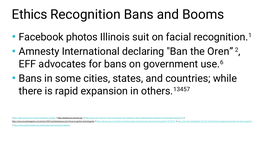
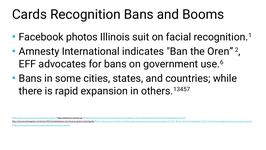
Ethics: Ethics -> Cards (30, 15)
declaring: declaring -> indicates (143, 51)
